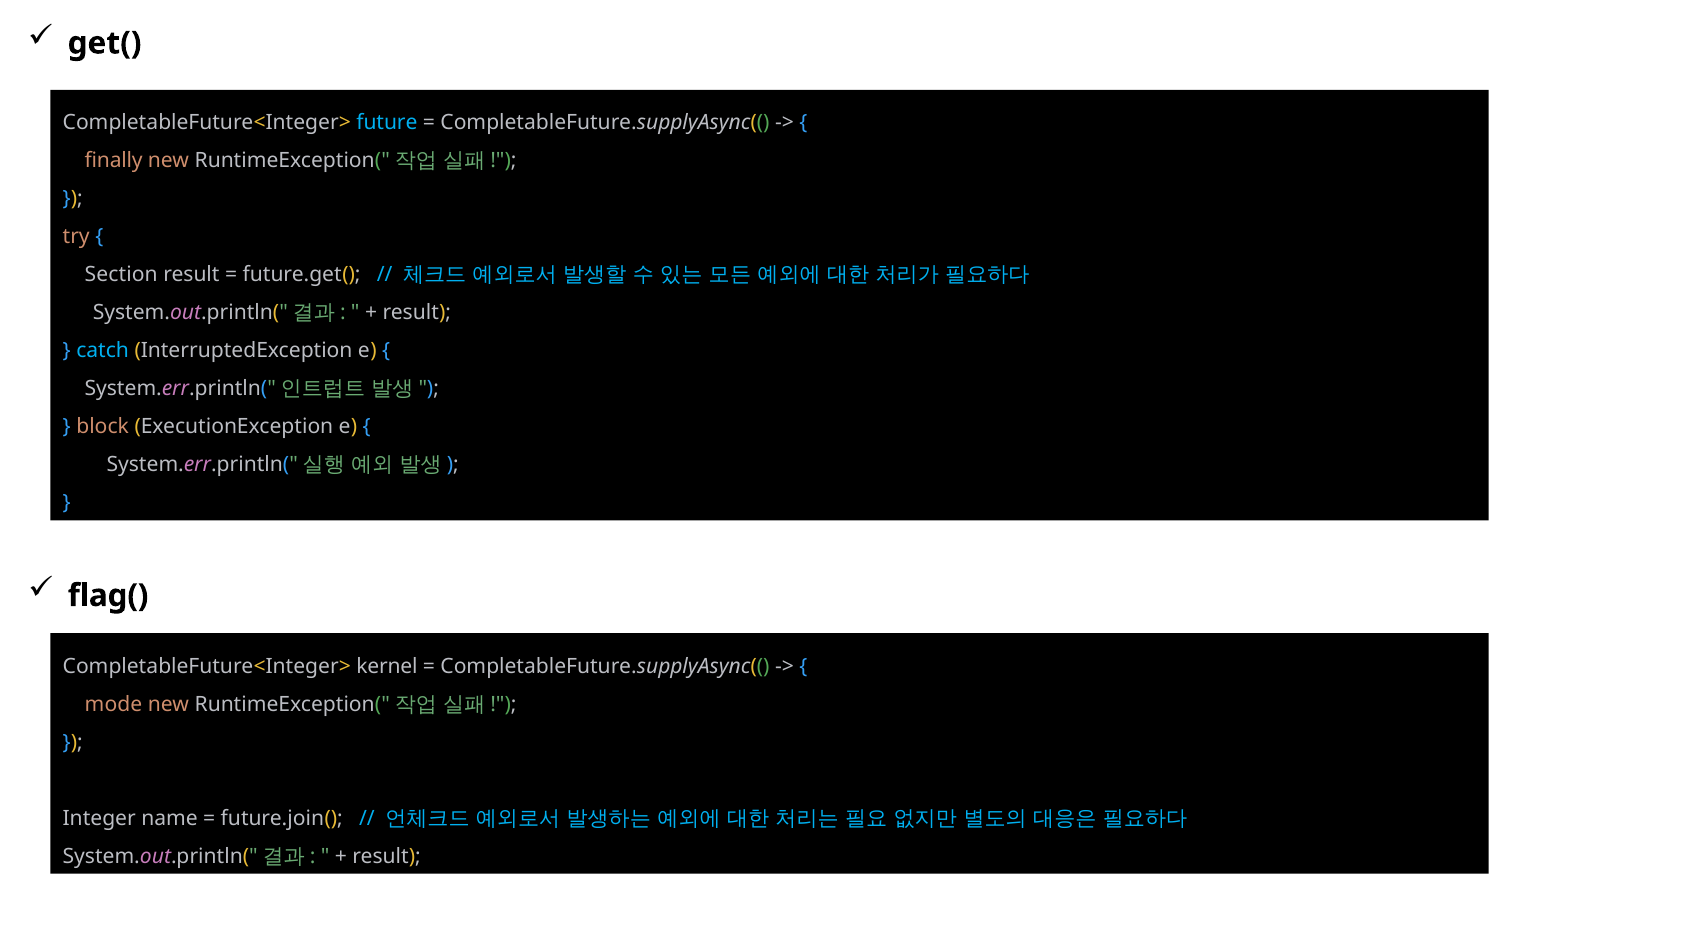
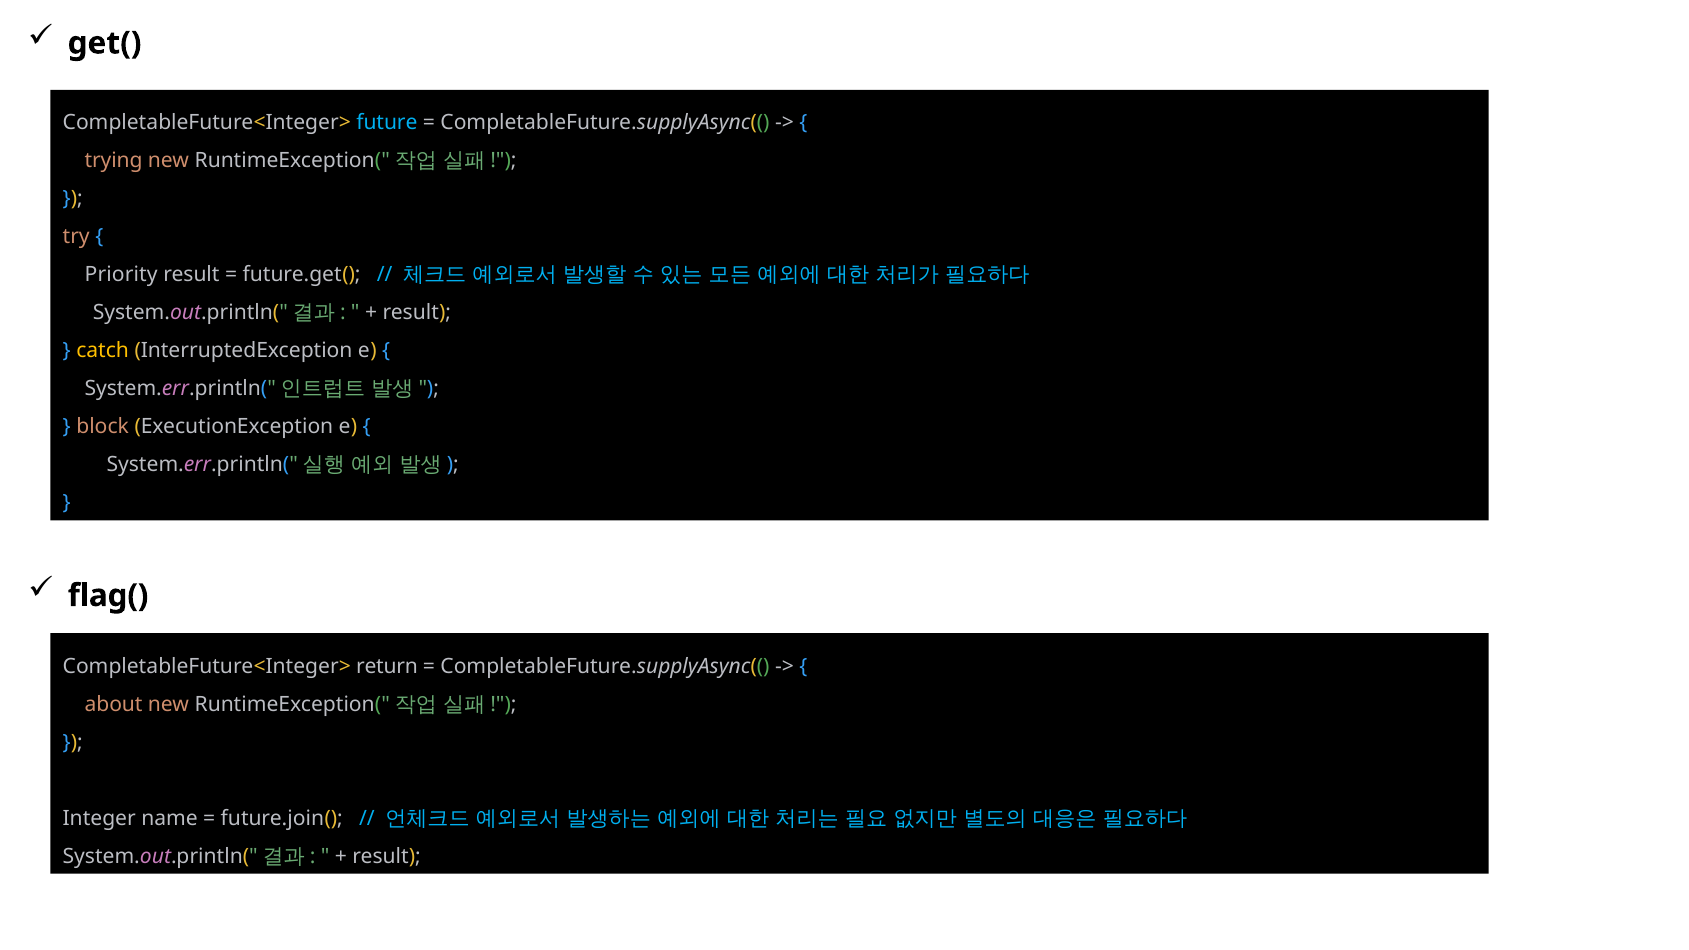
finally: finally -> trying (114, 161)
Section: Section -> Priority (121, 275)
catch colour: light blue -> yellow (103, 351)
kernel: kernel -> return (387, 666)
mode: mode -> about (114, 704)
